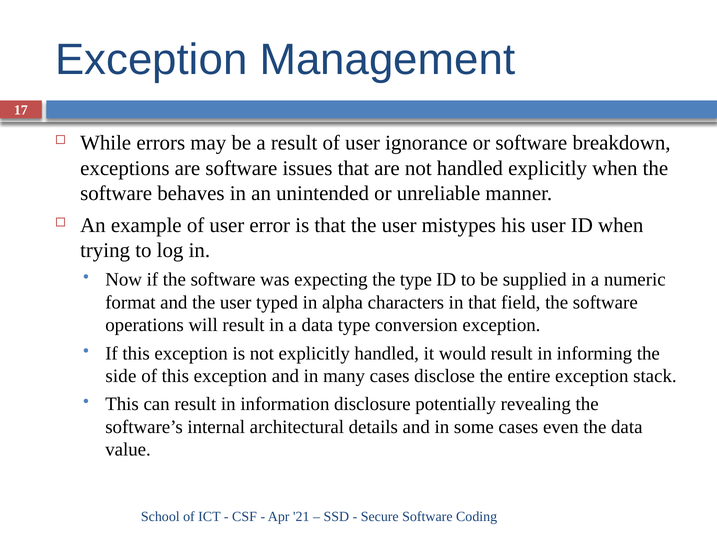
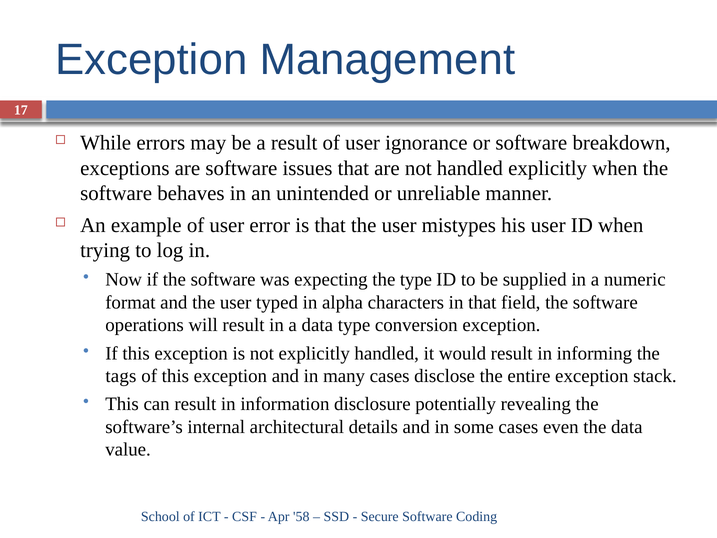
side: side -> tags (121, 376)
21: 21 -> 58 (301, 516)
